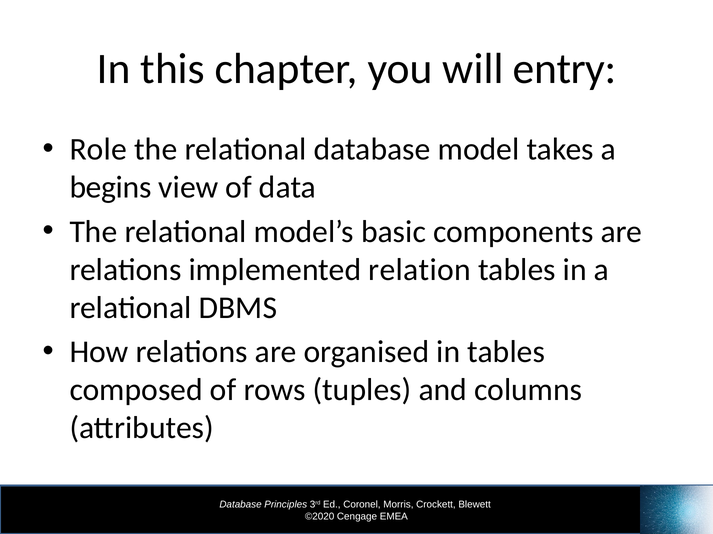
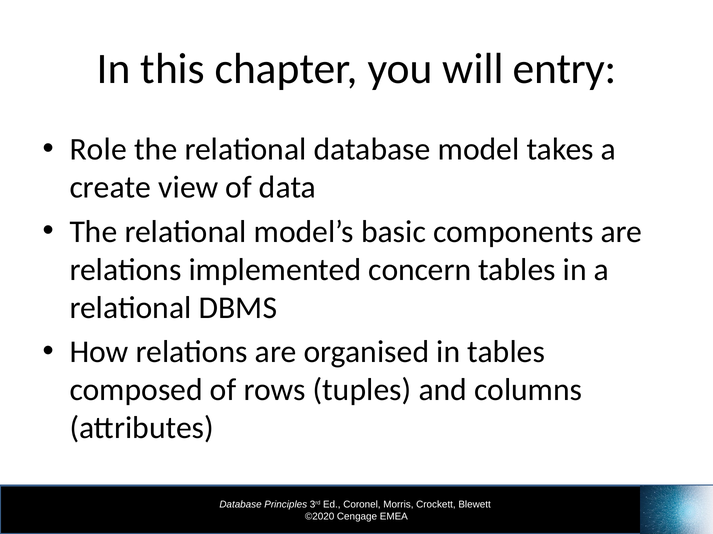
begins: begins -> create (110, 188)
relation: relation -> concern (420, 270)
